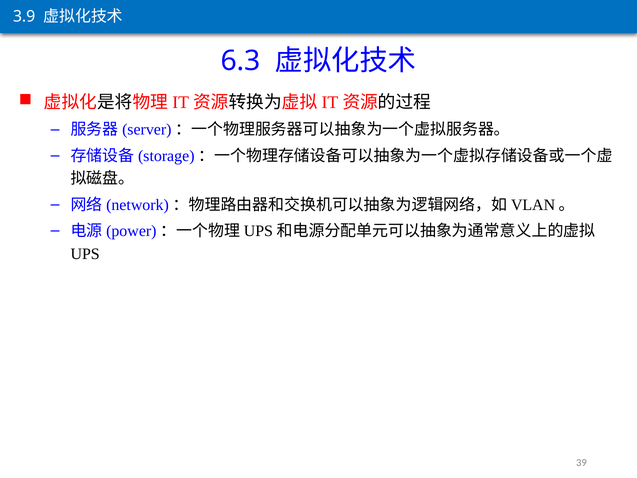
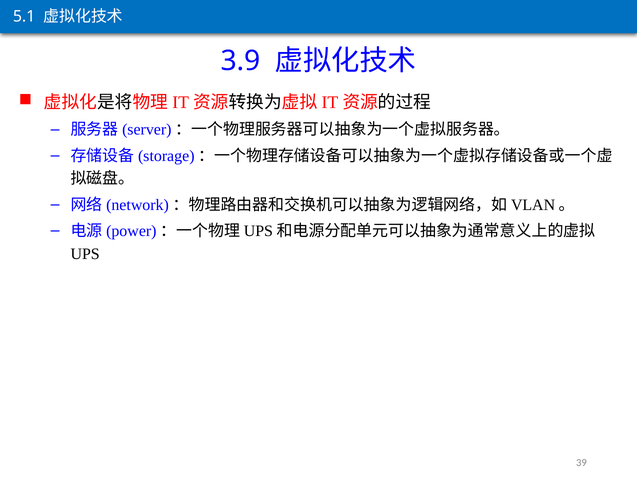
3.9: 3.9 -> 5.1 (24, 16)
6.3: 6.3 -> 3.9 (241, 61)
